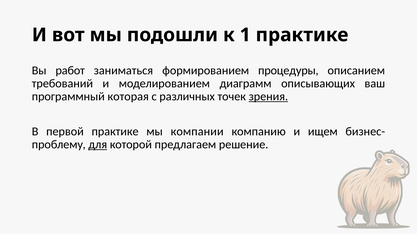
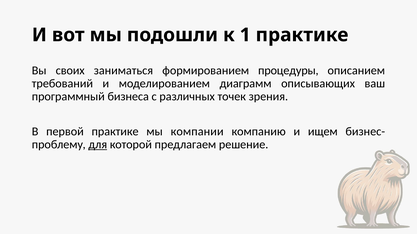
работ: работ -> своих (70, 71)
которая: которая -> бизнеса (128, 97)
зрения underline: present -> none (268, 97)
